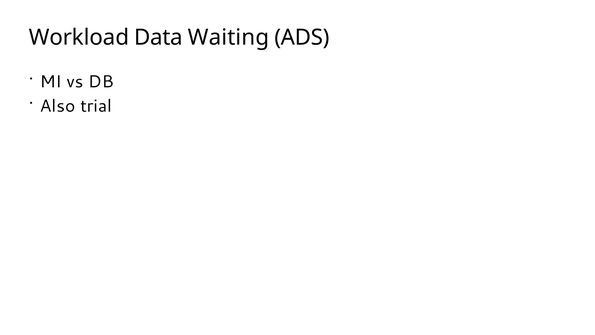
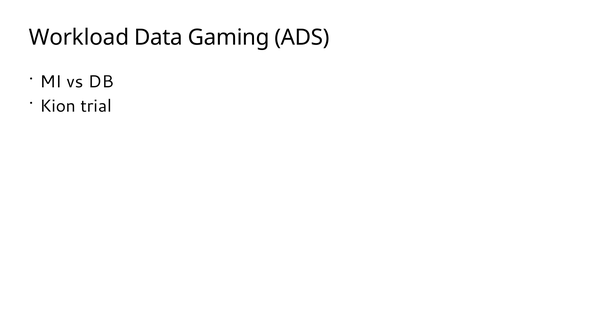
Waiting: Waiting -> Gaming (229, 37)
Also: Also -> Kion (58, 106)
